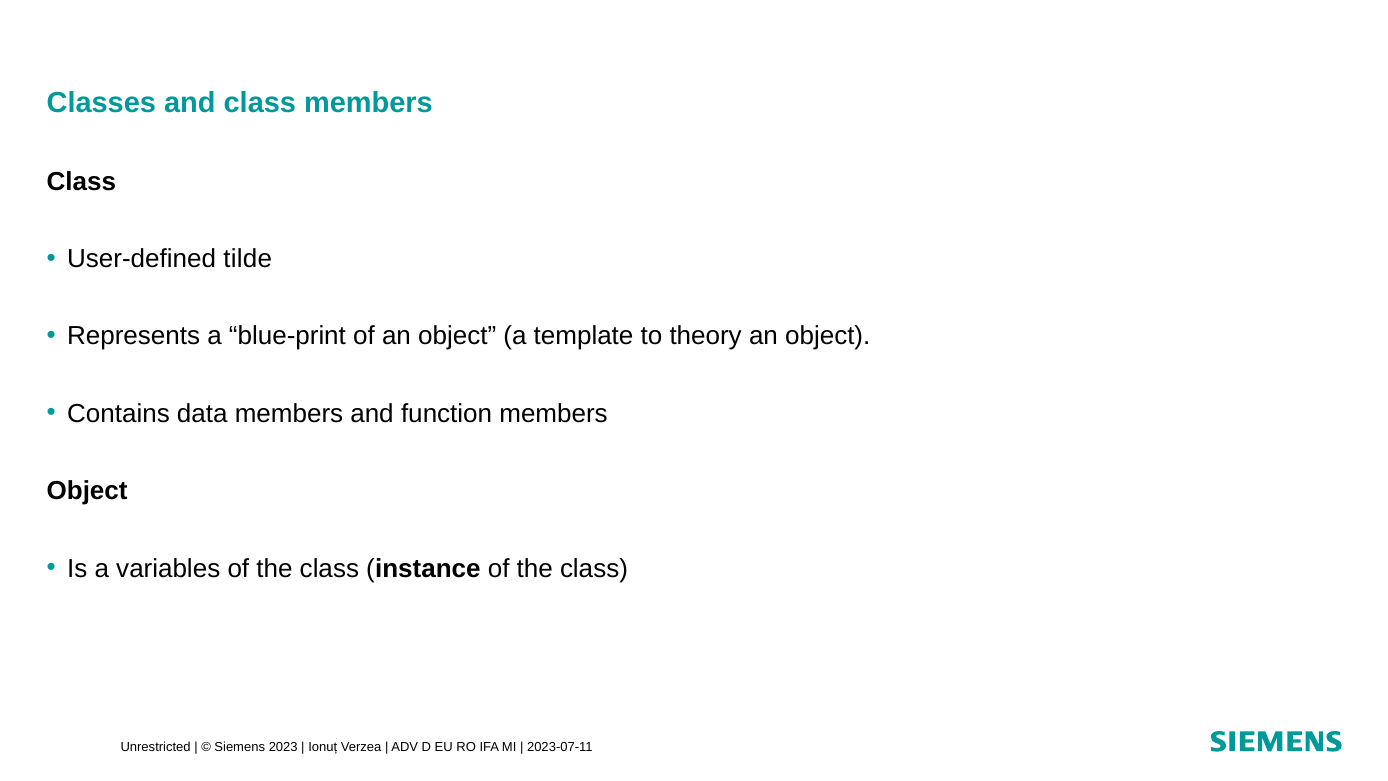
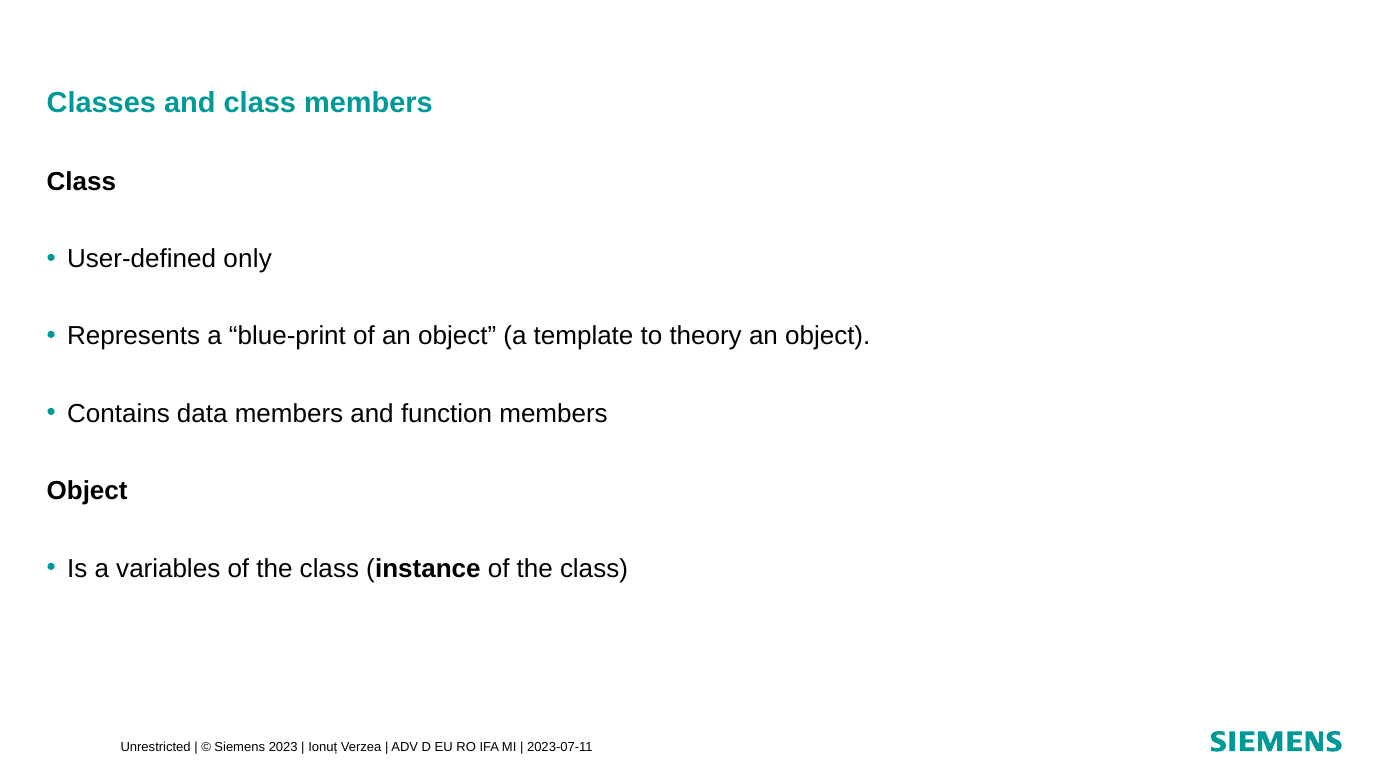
tilde: tilde -> only (248, 259)
